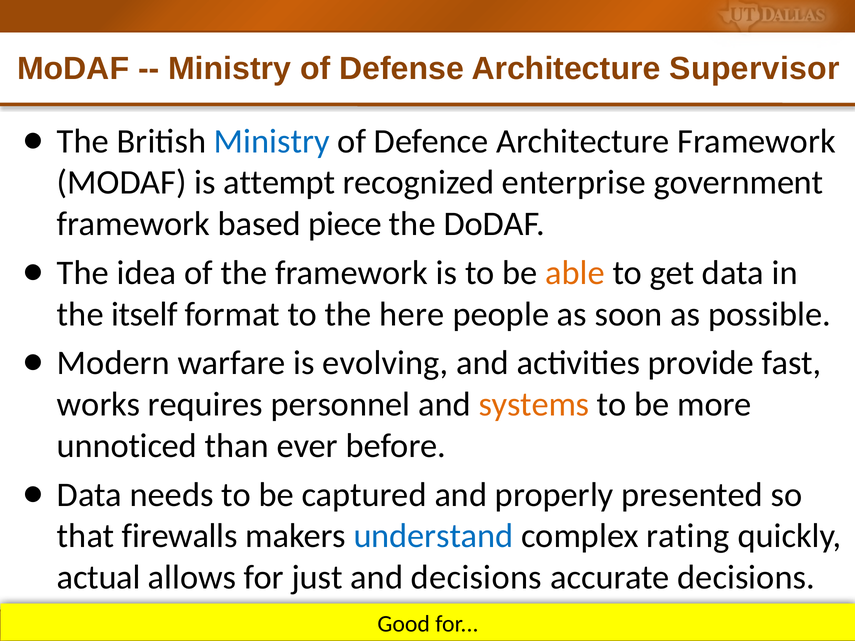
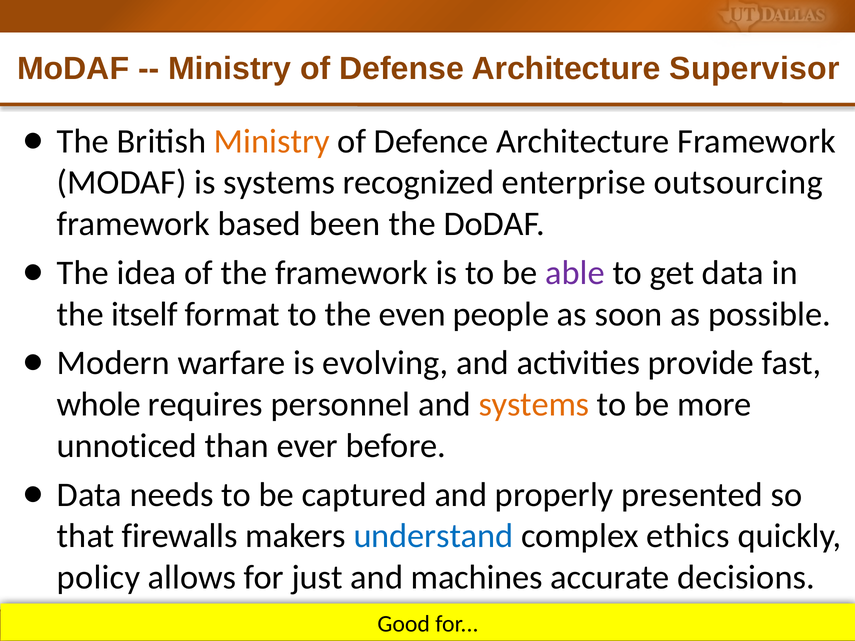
Ministry colour: blue -> orange (272, 141)
is attempt: attempt -> systems (279, 183)
government: government -> outsourcing (738, 183)
piece: piece -> been (345, 224)
able colour: orange -> purple (575, 273)
here: here -> even (412, 314)
works: works -> whole (99, 405)
rating: rating -> ethics (688, 536)
actual: actual -> policy (99, 578)
and decisions: decisions -> machines (477, 578)
